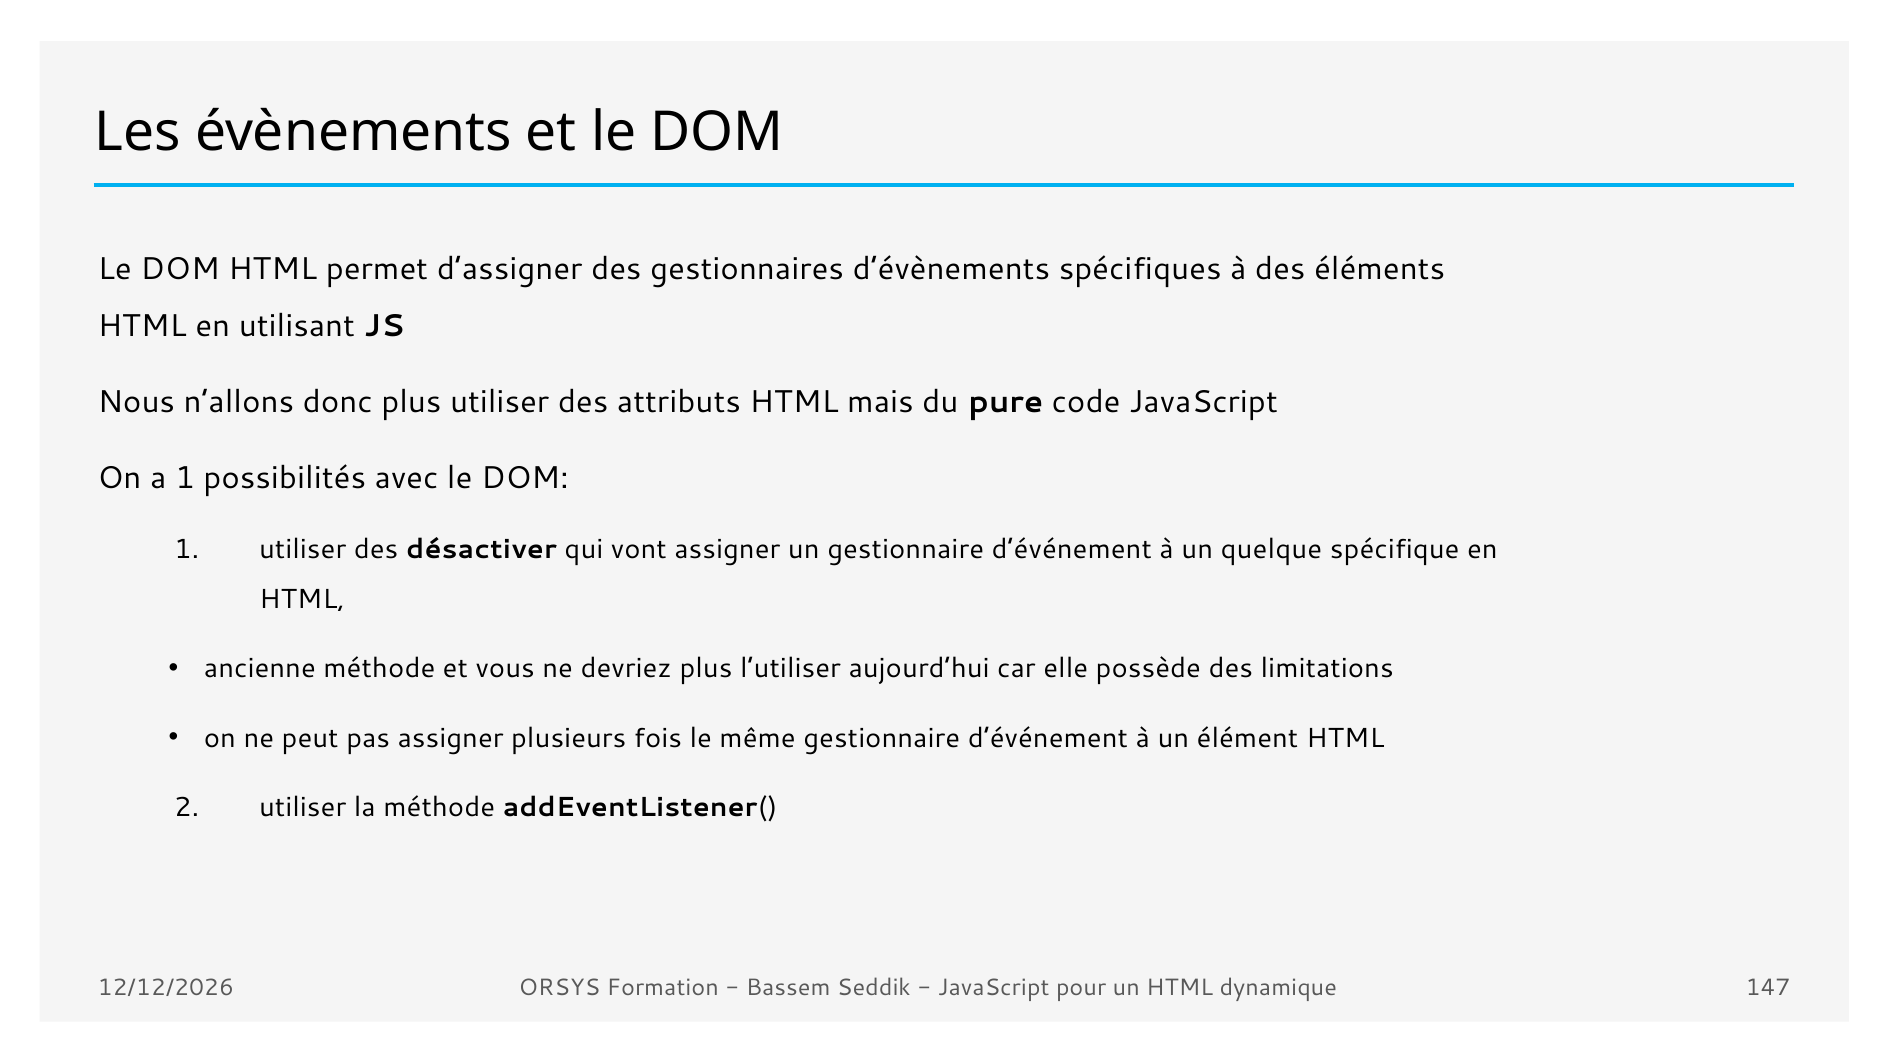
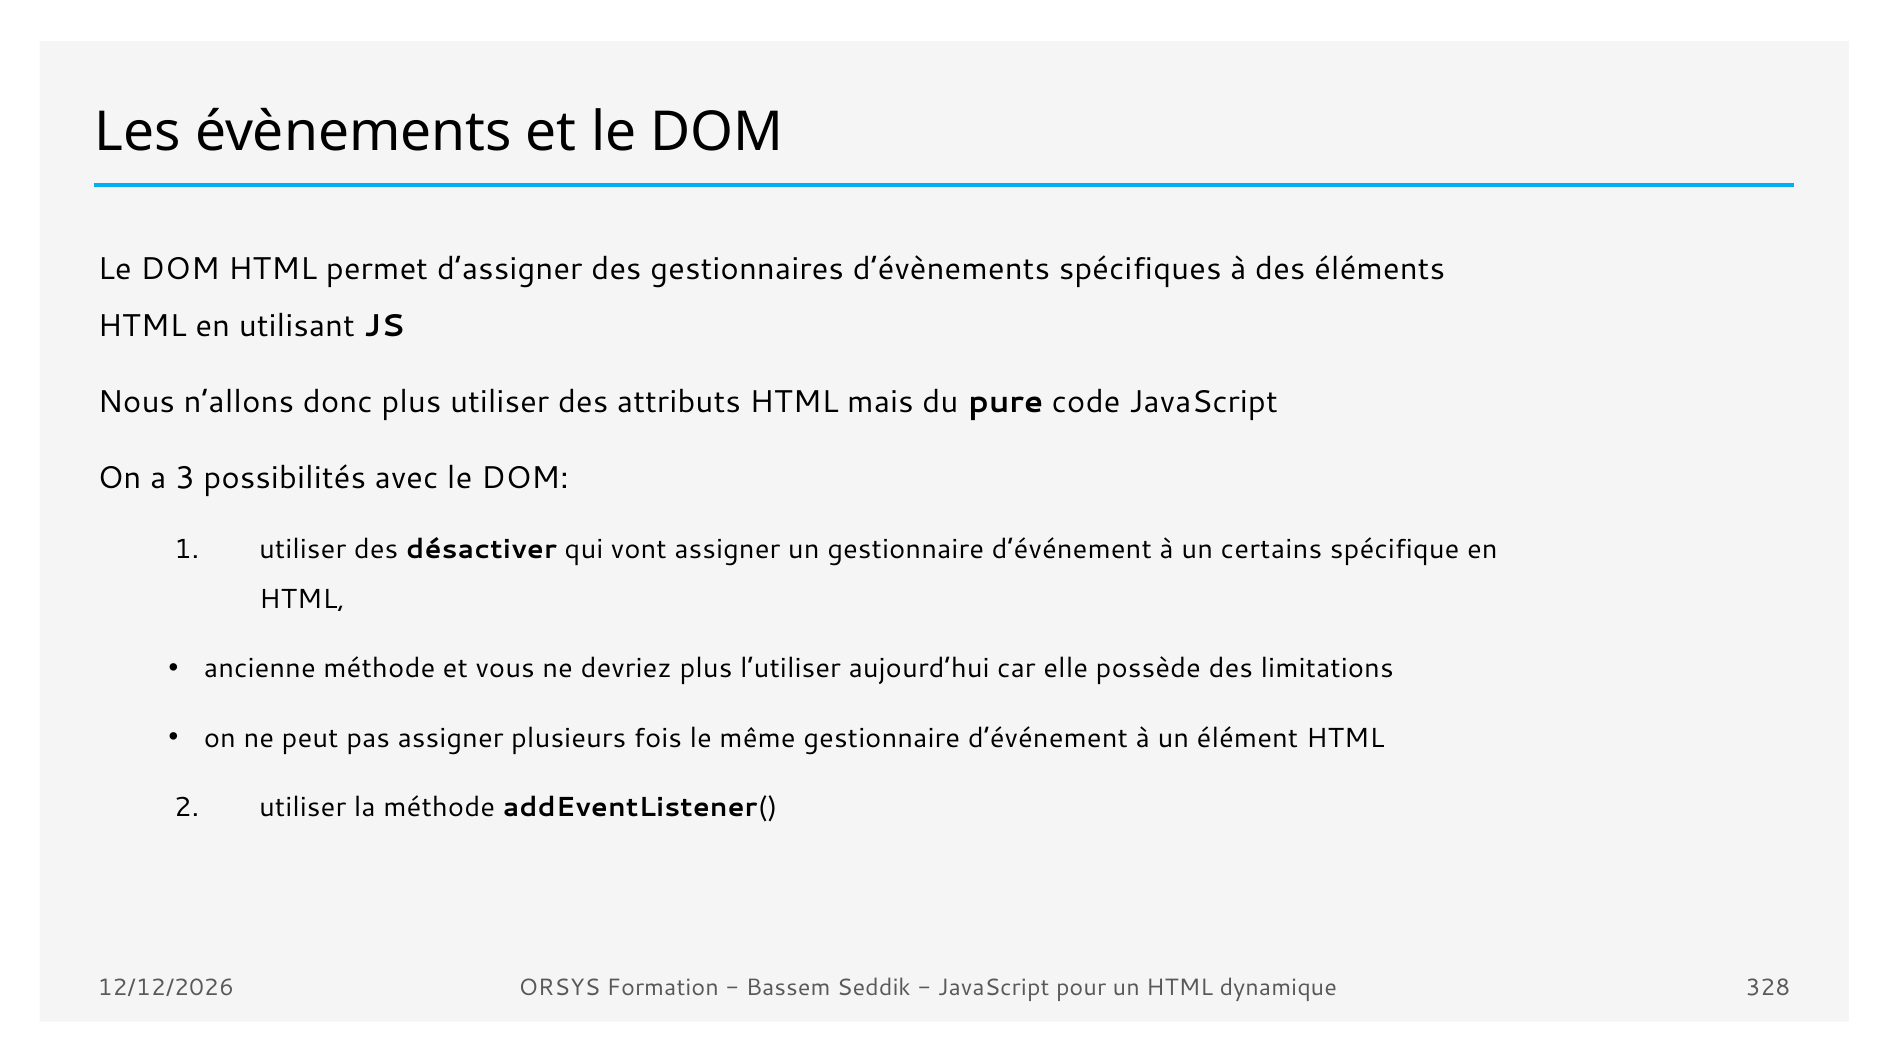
a 1: 1 -> 3 (185, 478)
quelque: quelque -> certains (1271, 550)
147: 147 -> 328 (1768, 988)
